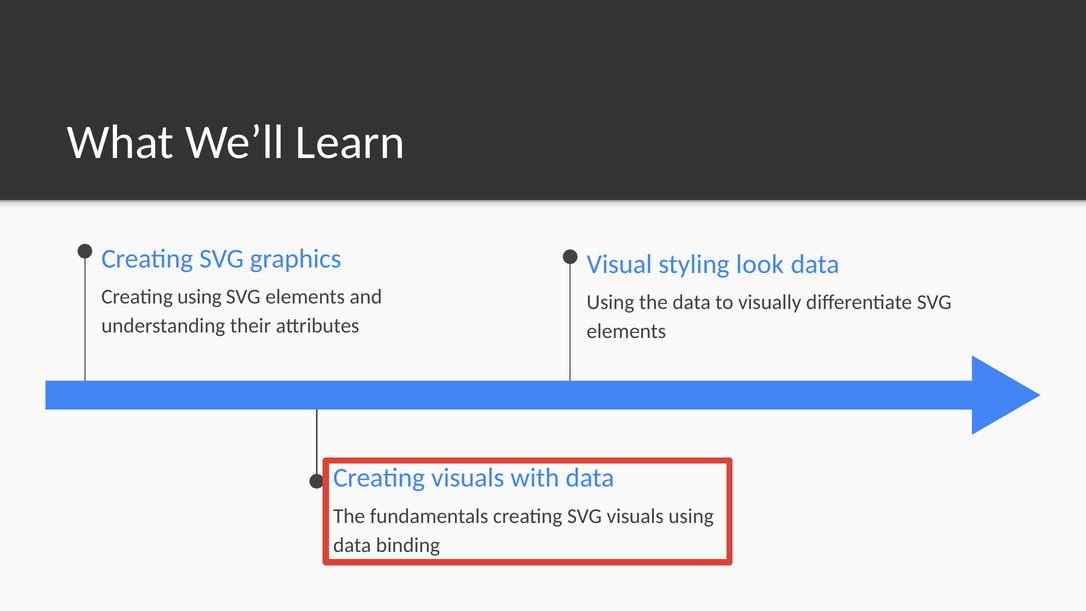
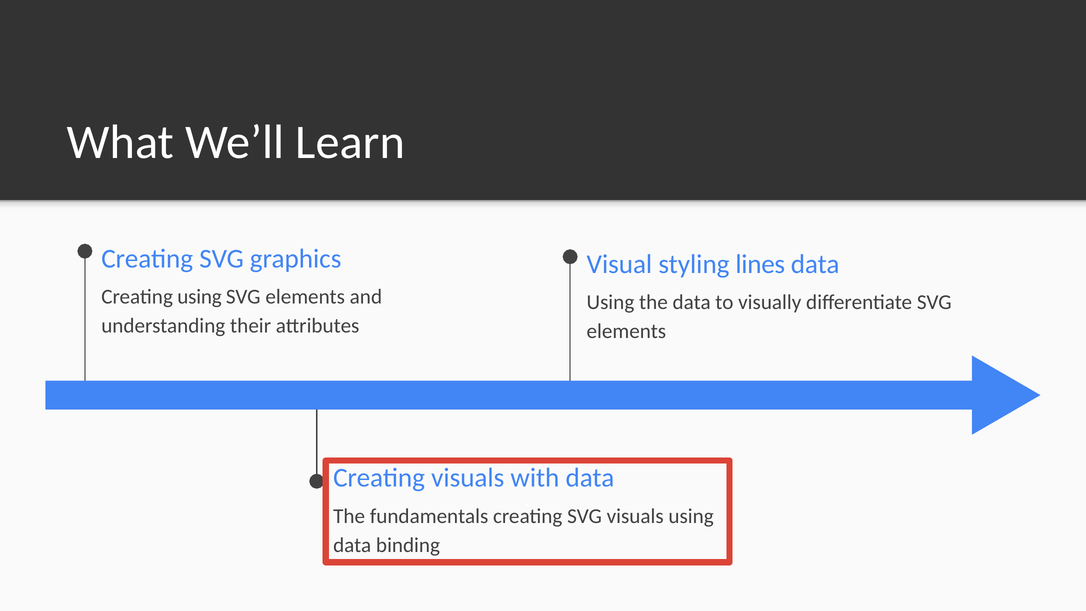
look: look -> lines (760, 264)
